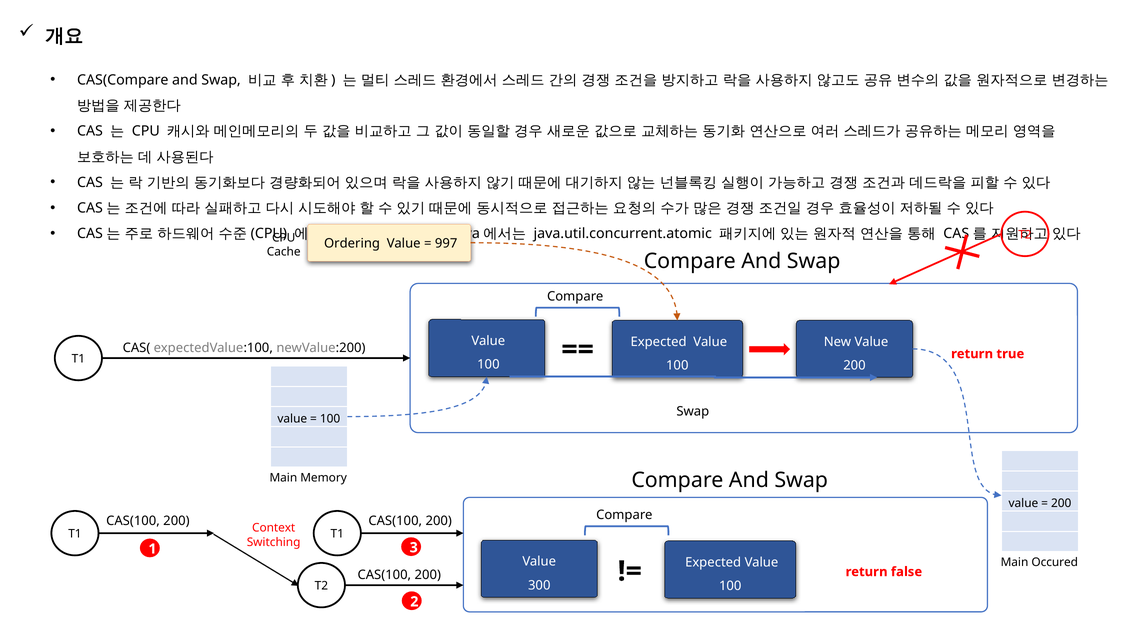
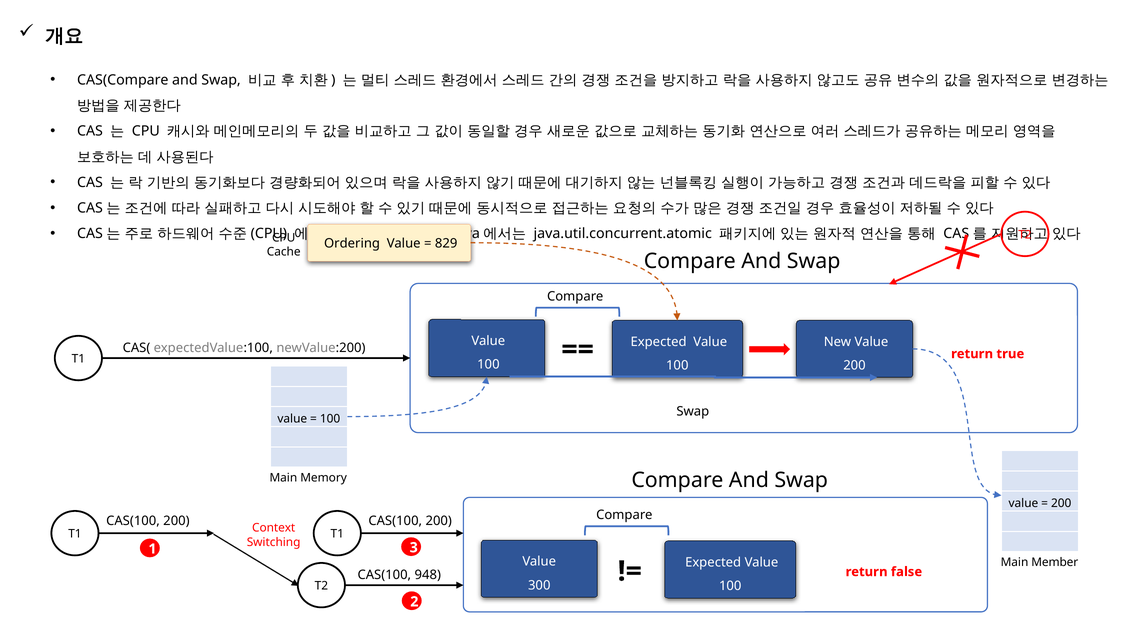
997: 997 -> 829 (446, 244)
Occured: Occured -> Member (1055, 562)
200: 200 -> 948 (428, 575)
